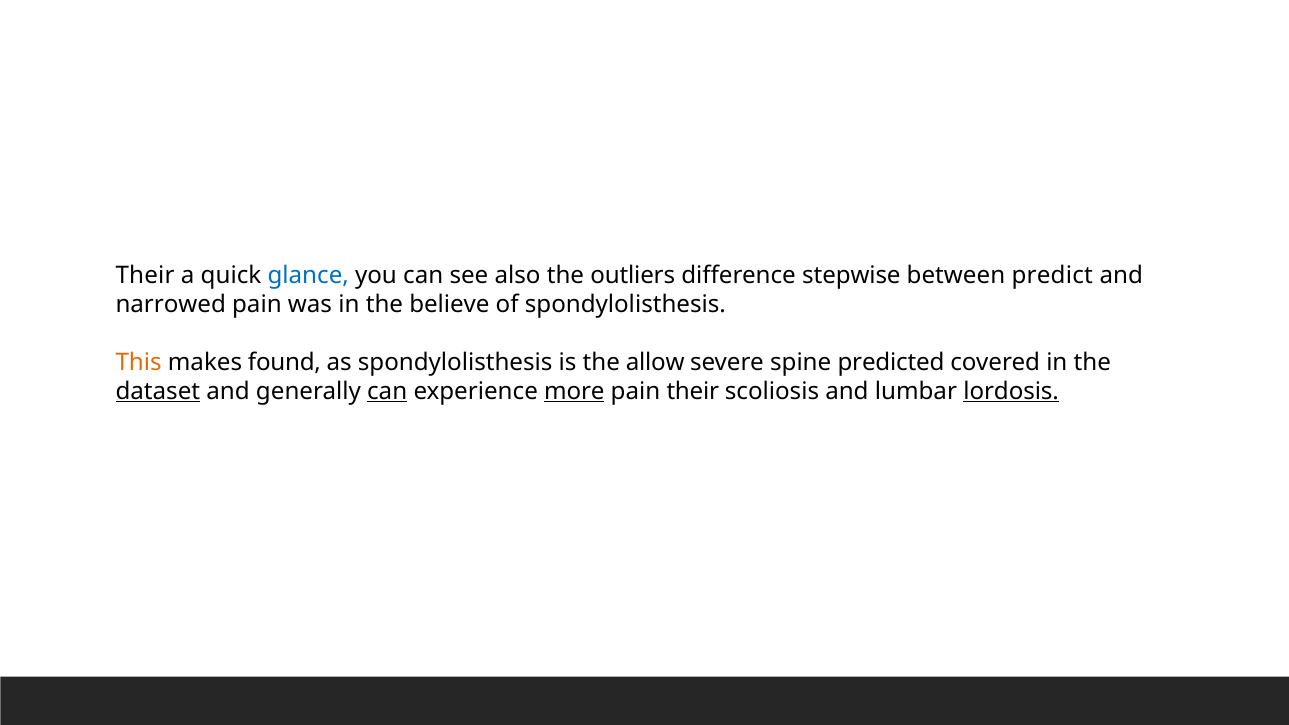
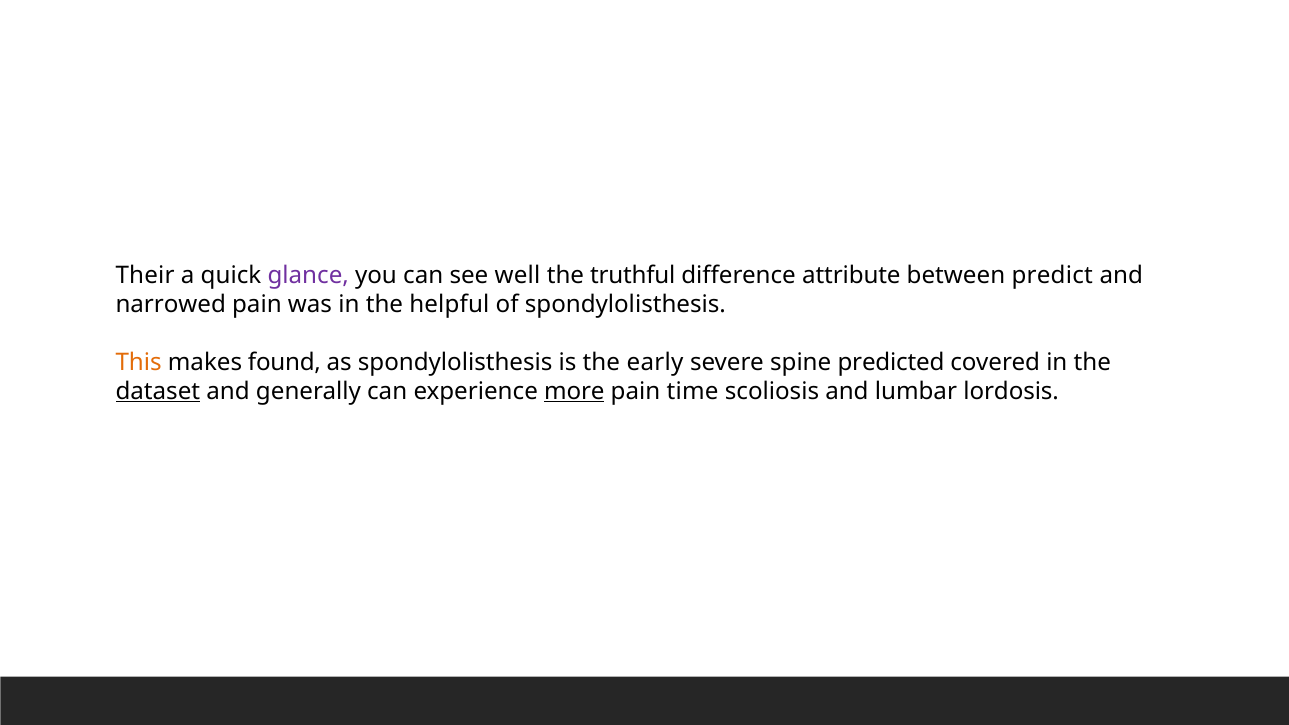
glance colour: blue -> purple (308, 275)
also: also -> well (517, 275)
outliers: outliers -> truthful (633, 275)
stepwise: stepwise -> attribute (851, 275)
believe: believe -> helpful (449, 304)
allow: allow -> early (655, 362)
can underline: present -> none (387, 391)
pain their: their -> time (693, 391)
lordosis underline: present -> none (1011, 391)
